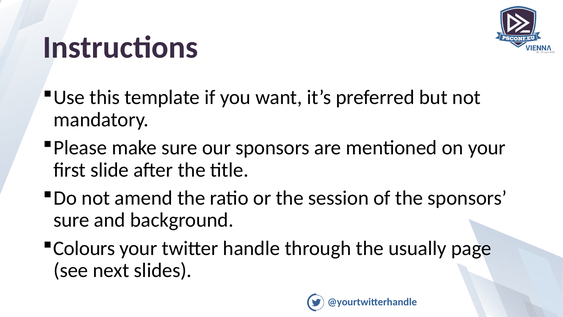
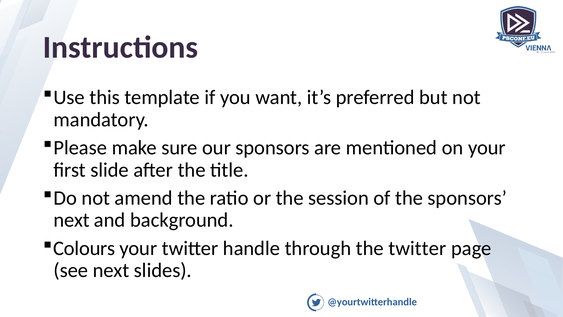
sure: sure -> next (72, 220)
the usually: usually -> twitter (417, 248)
